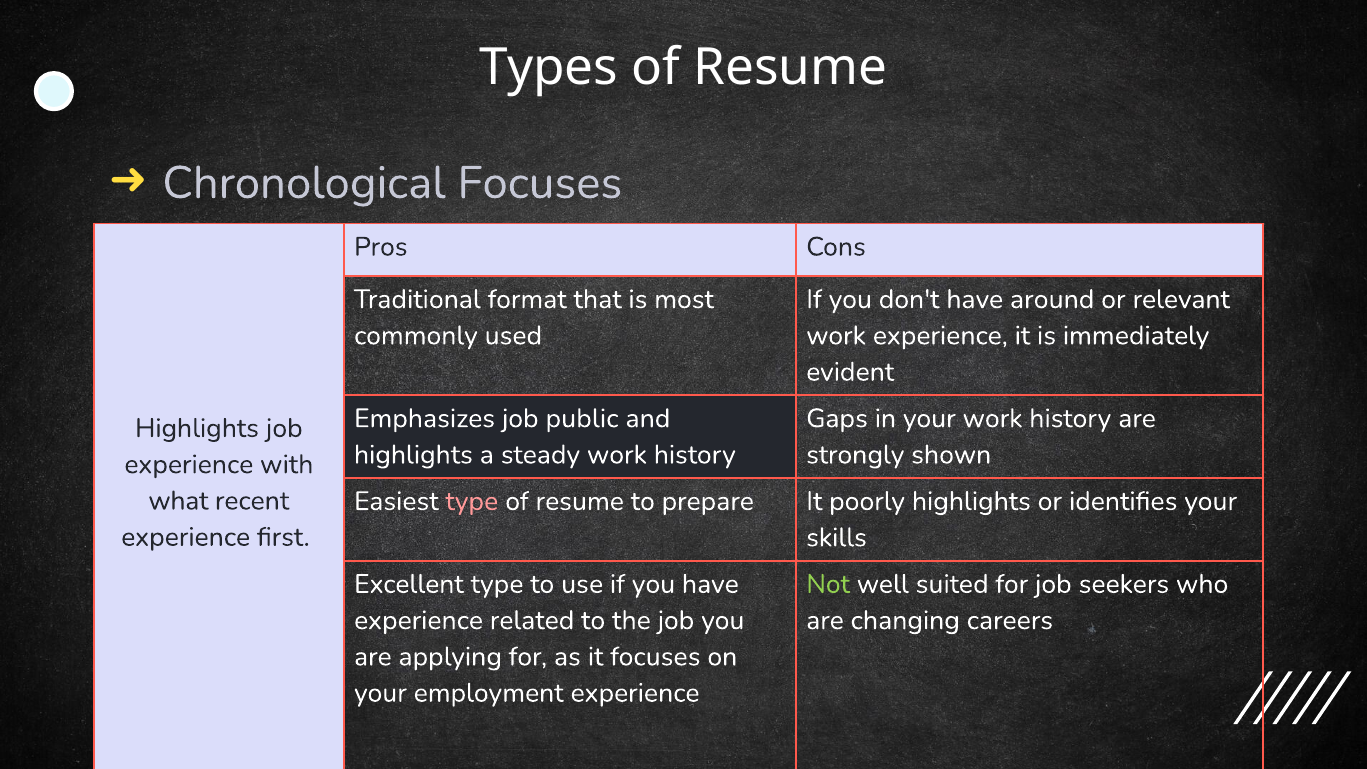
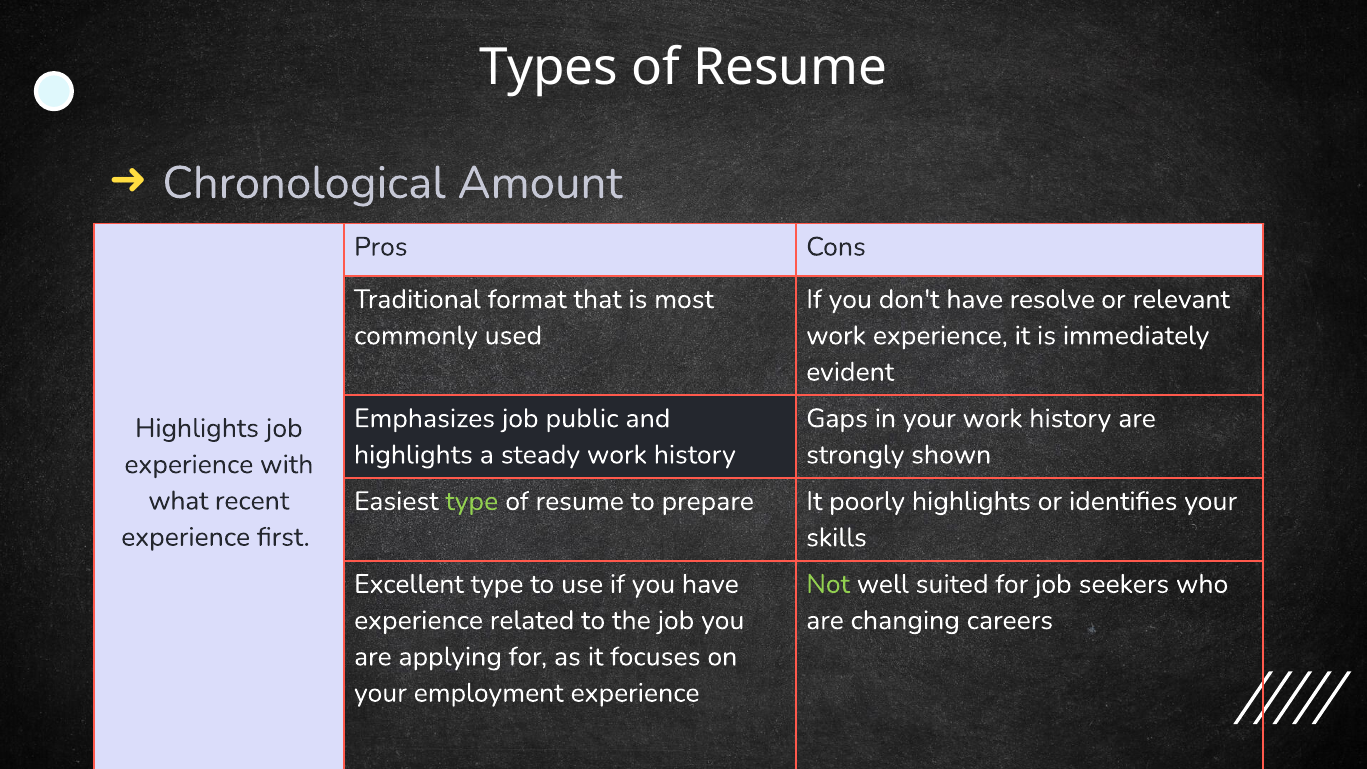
Chronological Focuses: Focuses -> Amount (540, 183)
around: around -> resolve (1052, 299)
type colour: pink -> light green (472, 501)
